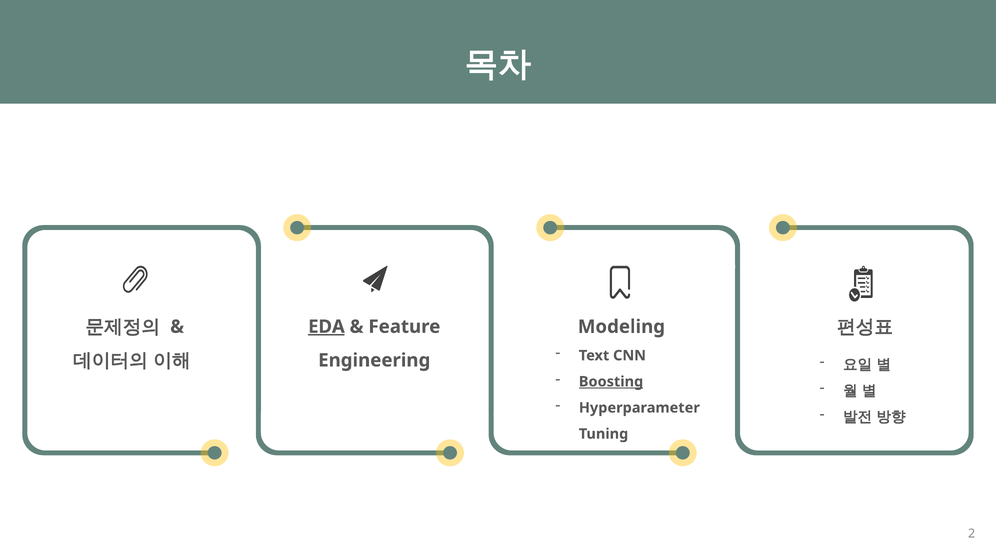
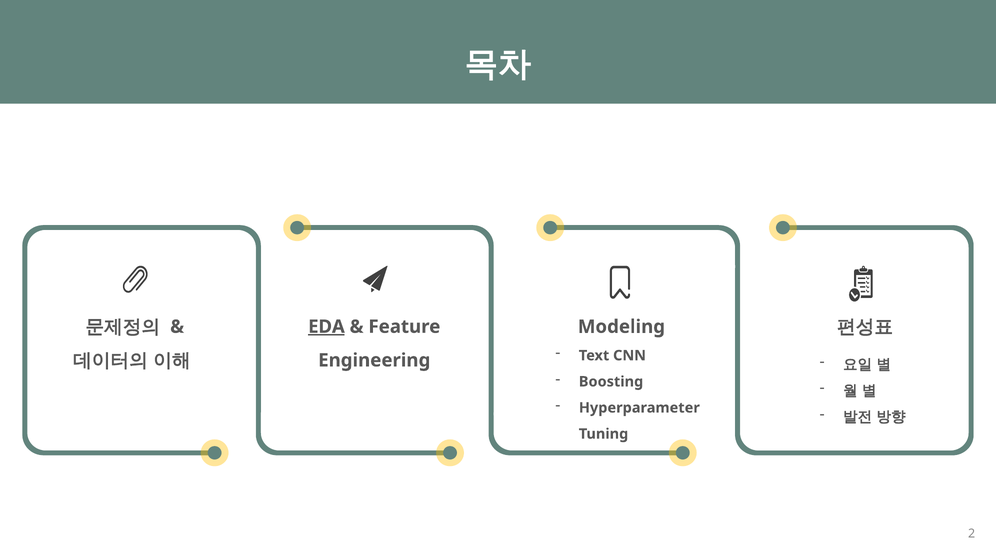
Boosting underline: present -> none (611, 382)
